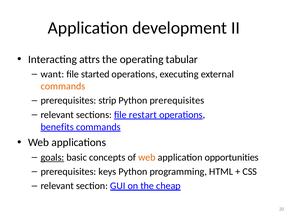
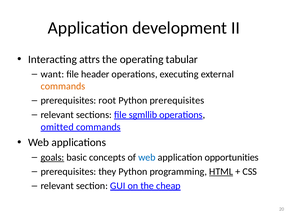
started: started -> header (95, 74)
strip: strip -> root (107, 100)
restart: restart -> sgmllib (143, 115)
benefits: benefits -> omitted (57, 127)
web colour: orange -> blue (147, 157)
keys: keys -> they (107, 172)
HTML underline: none -> present (221, 172)
